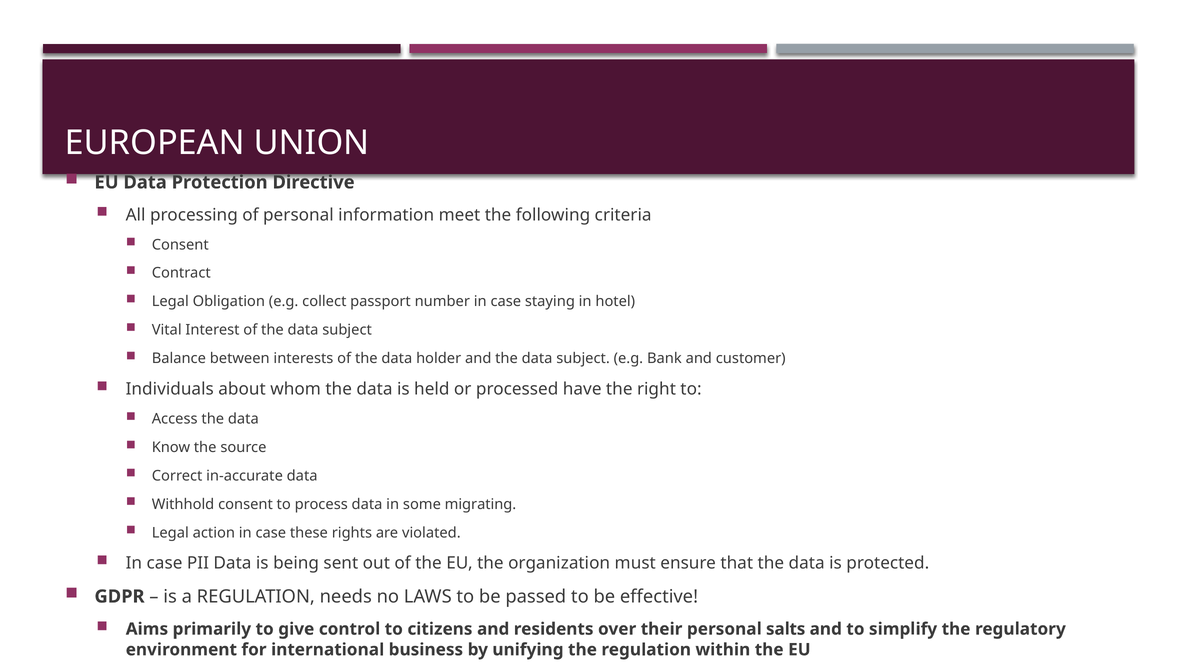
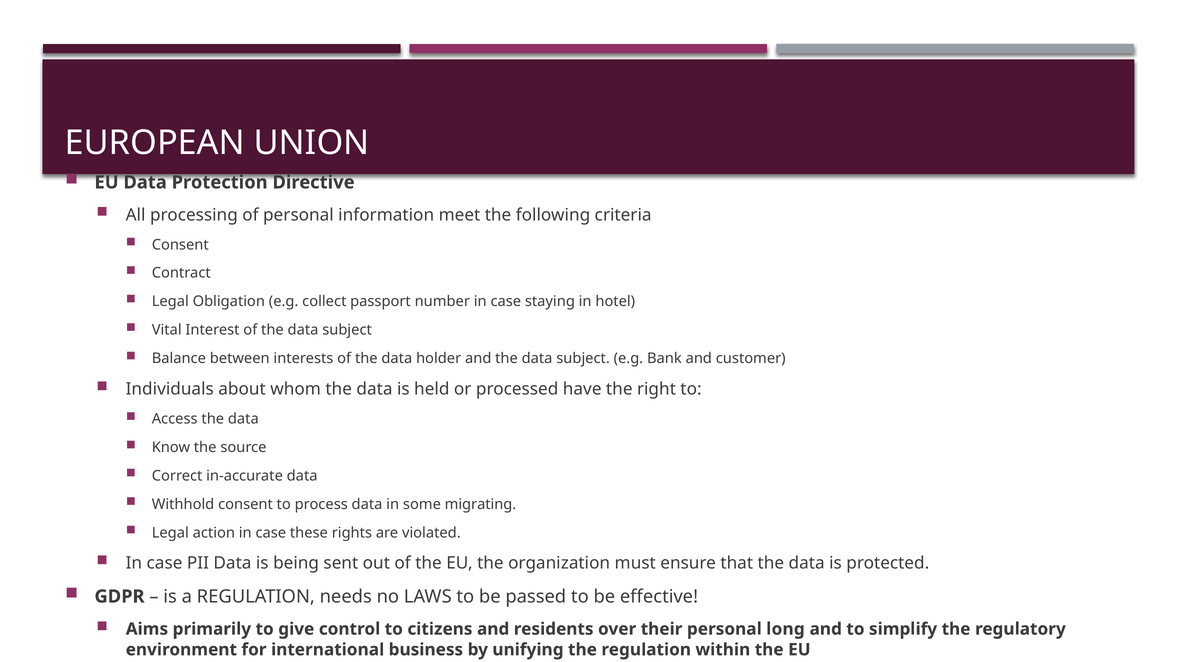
salts: salts -> long (785, 629)
